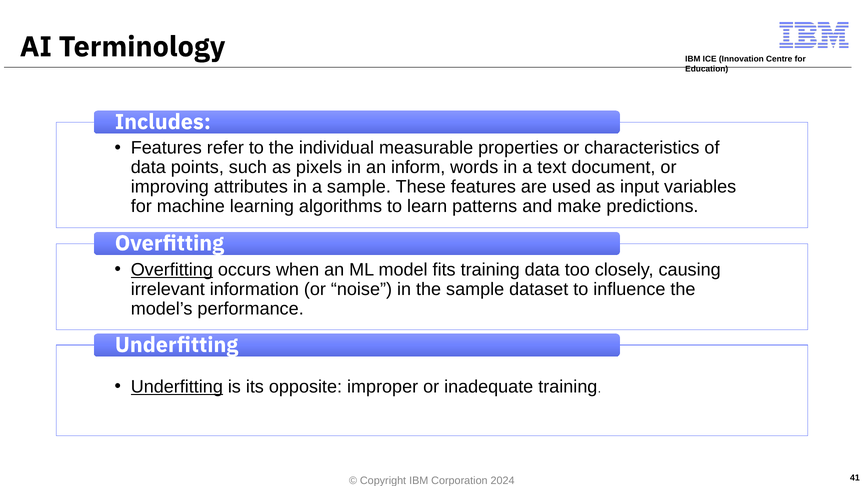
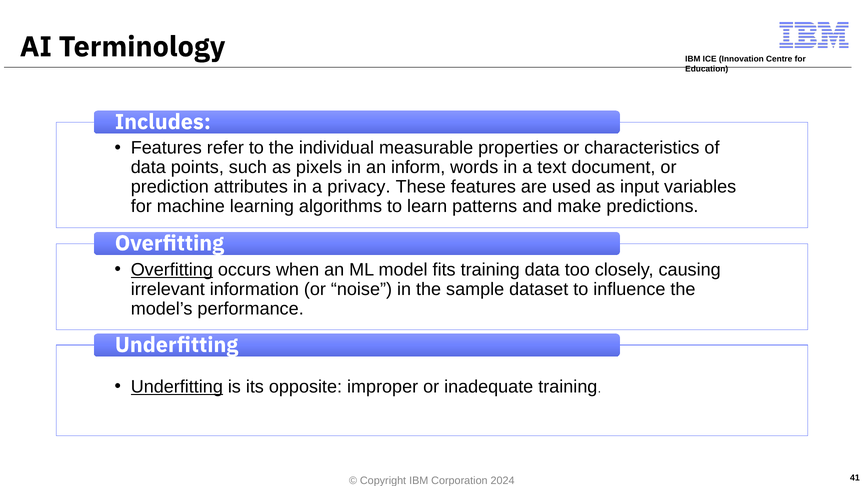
improving: improving -> prediction (170, 187)
a sample: sample -> privacy (359, 187)
